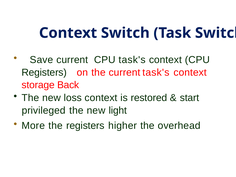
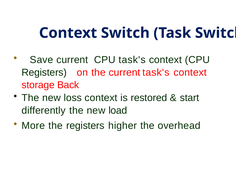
privileged: privileged -> differently (44, 110)
light: light -> load (118, 110)
